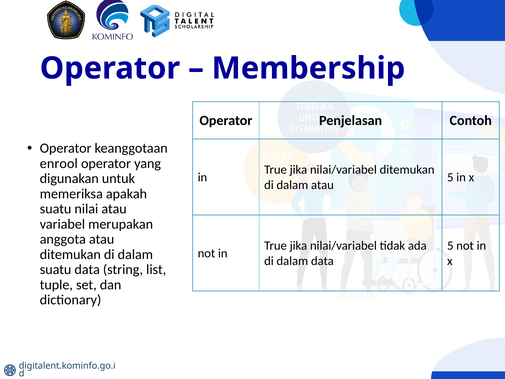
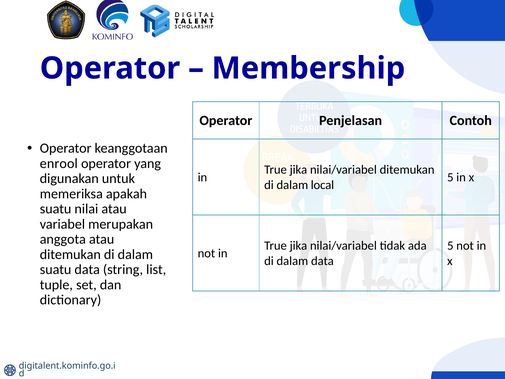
dalam atau: atau -> local (322, 185)
